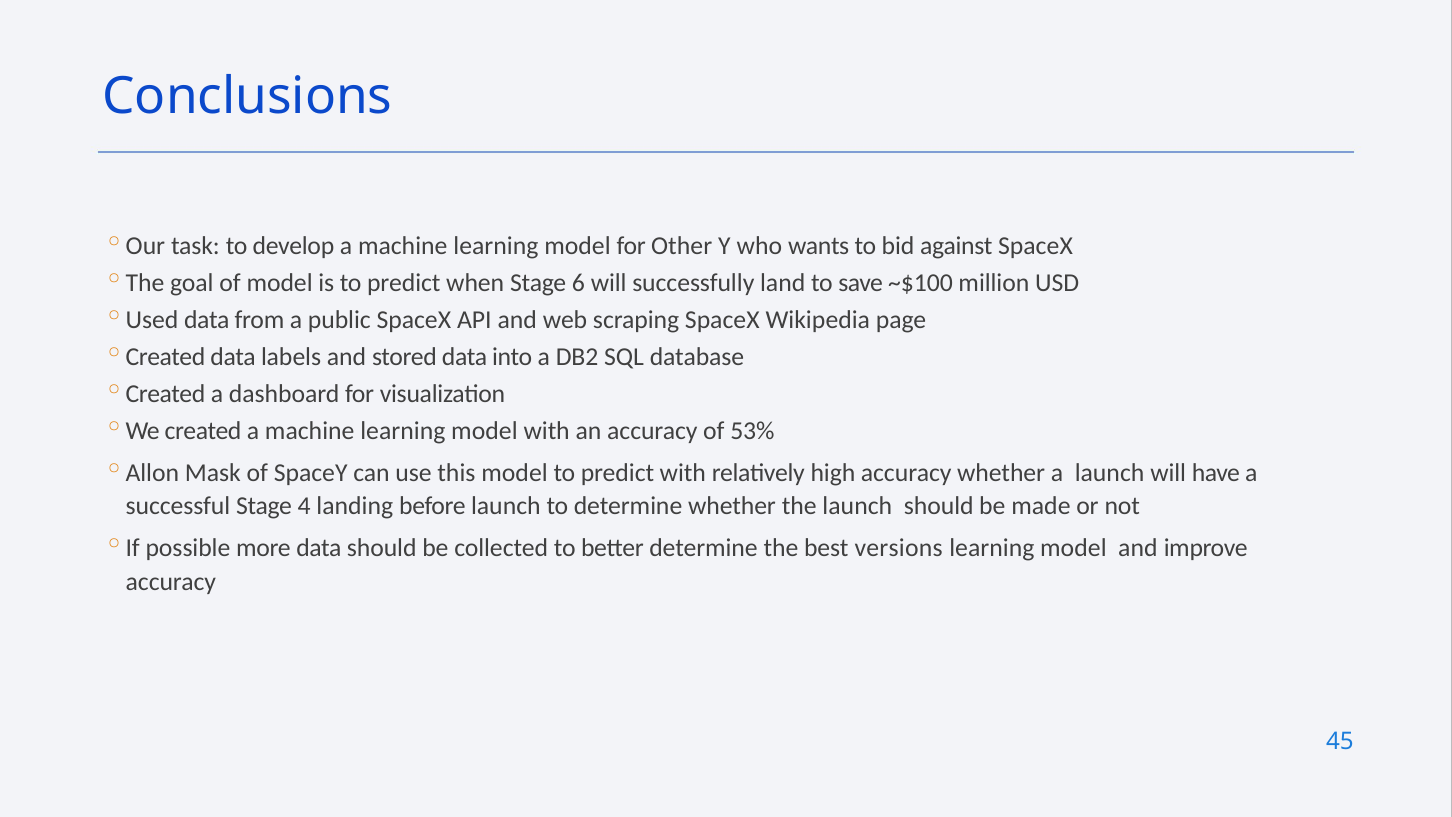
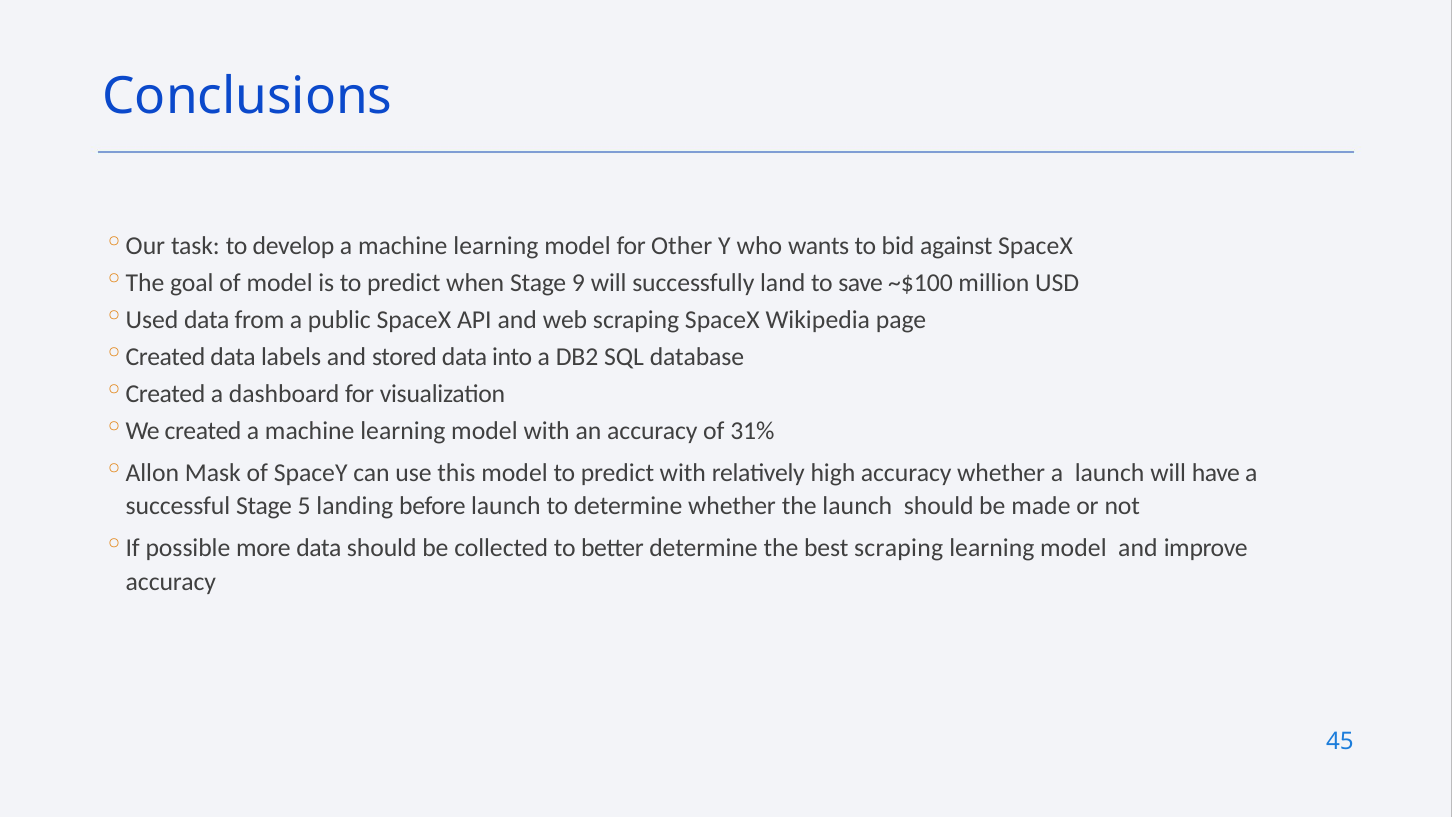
6: 6 -> 9 (578, 283)
53%: 53% -> 31% (752, 431)
4: 4 -> 5 (304, 506)
best versions: versions -> scraping (899, 548)
